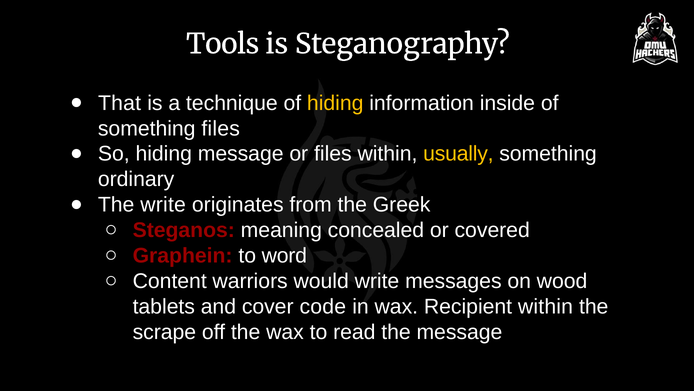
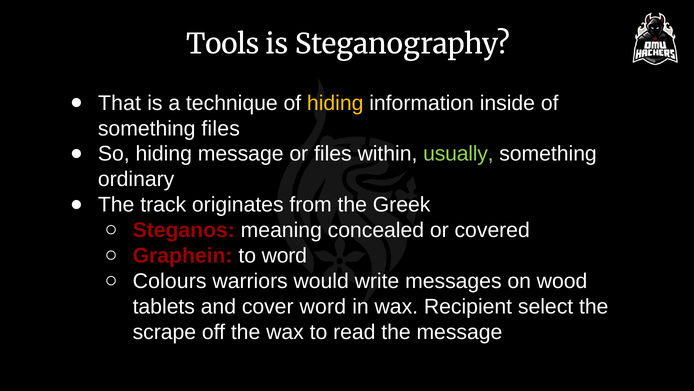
usually colour: yellow -> light green (458, 154)
The write: write -> track (163, 205)
Content: Content -> Colours (170, 281)
cover code: code -> word (323, 306)
Recipient within: within -> select (546, 306)
